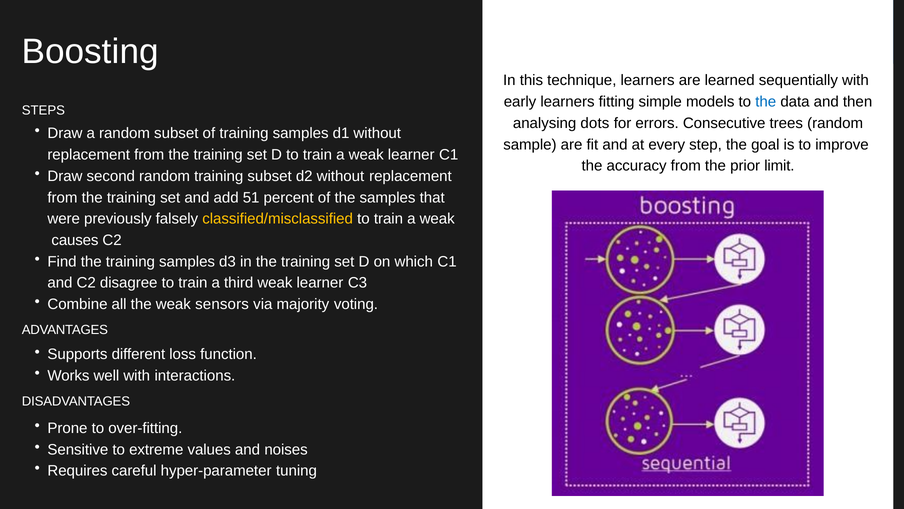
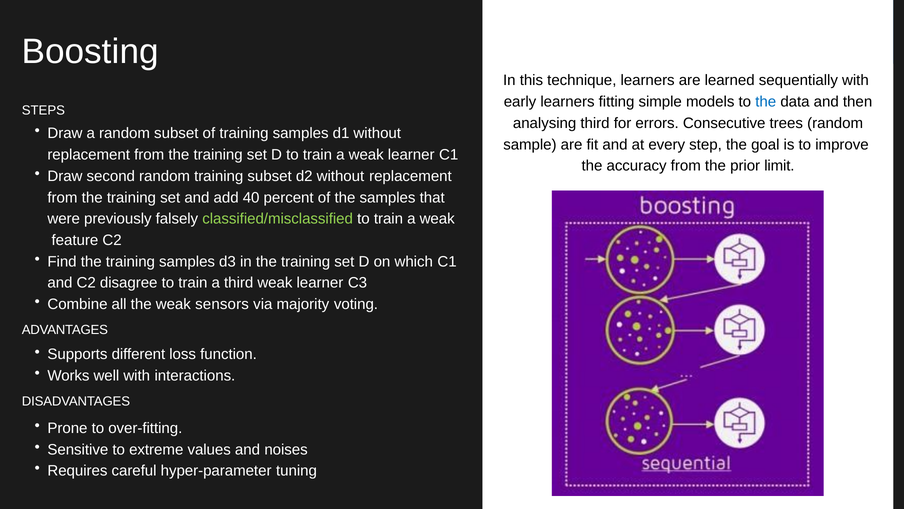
analysing dots: dots -> third (595, 123)
51: 51 -> 40 (251, 197)
classified/misclassified colour: yellow -> light green (278, 219)
causes: causes -> feature (75, 240)
